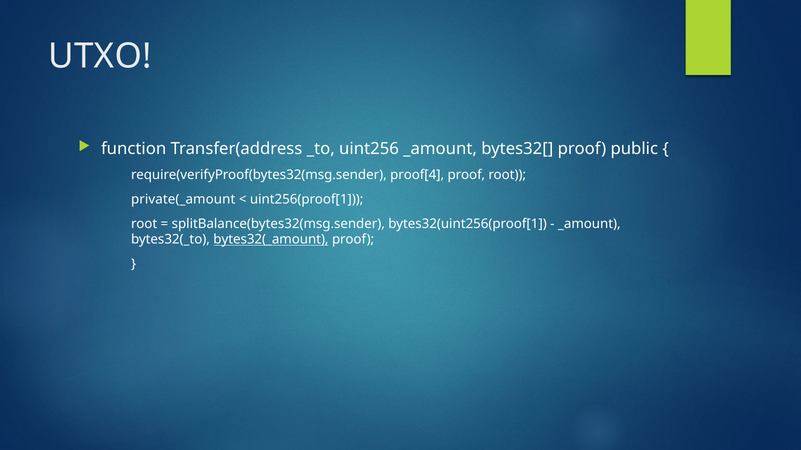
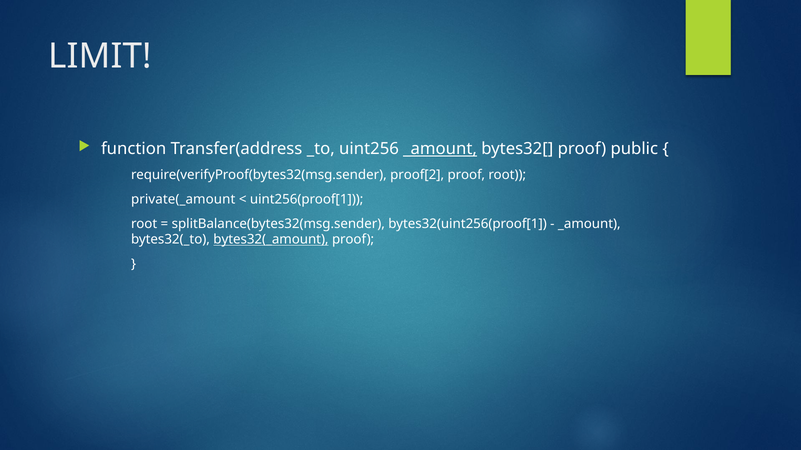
UTXO: UTXO -> LIMIT (100, 56)
_amount underline: none -> present (440, 149)
proof[4: proof[4 -> proof[2 (417, 175)
